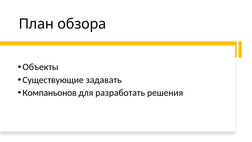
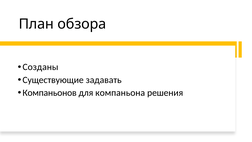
Объекты: Объекты -> Созданы (40, 67)
разработать: разработать -> компаньона (120, 93)
